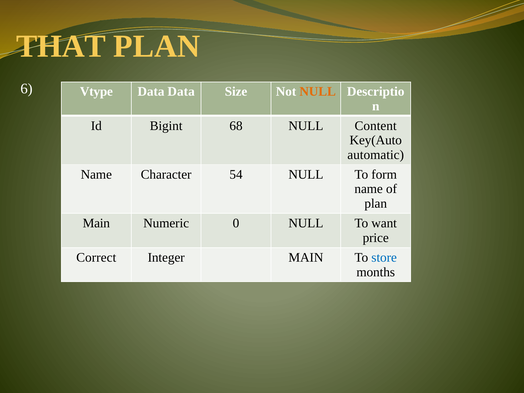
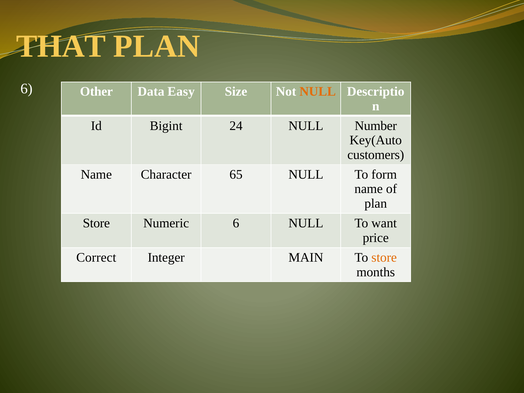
Vtype: Vtype -> Other (96, 92)
Data Data: Data -> Easy (181, 92)
68: 68 -> 24 (236, 126)
Content: Content -> Number (376, 126)
automatic: automatic -> customers (376, 155)
54: 54 -> 65 (236, 174)
Main: Main -> Store (96, 223)
Numeric 0: 0 -> 6 (236, 223)
store colour: blue -> orange (384, 258)
